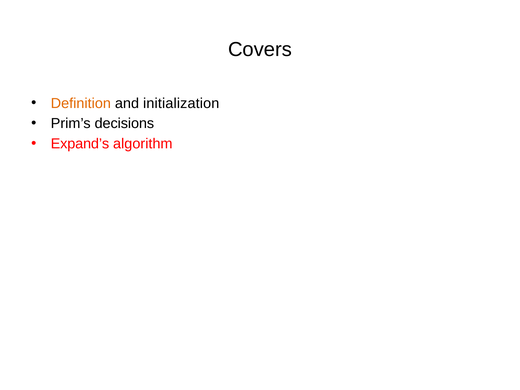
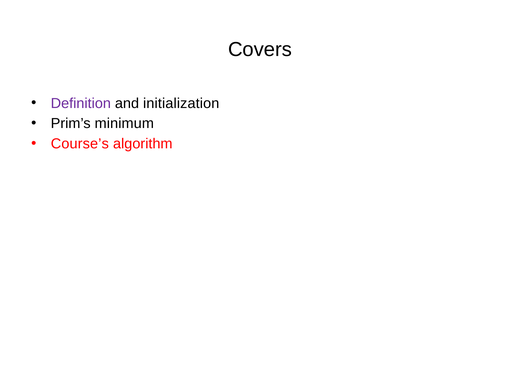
Definition colour: orange -> purple (81, 103)
decisions: decisions -> minimum (124, 124)
Expand’s: Expand’s -> Course’s (80, 144)
